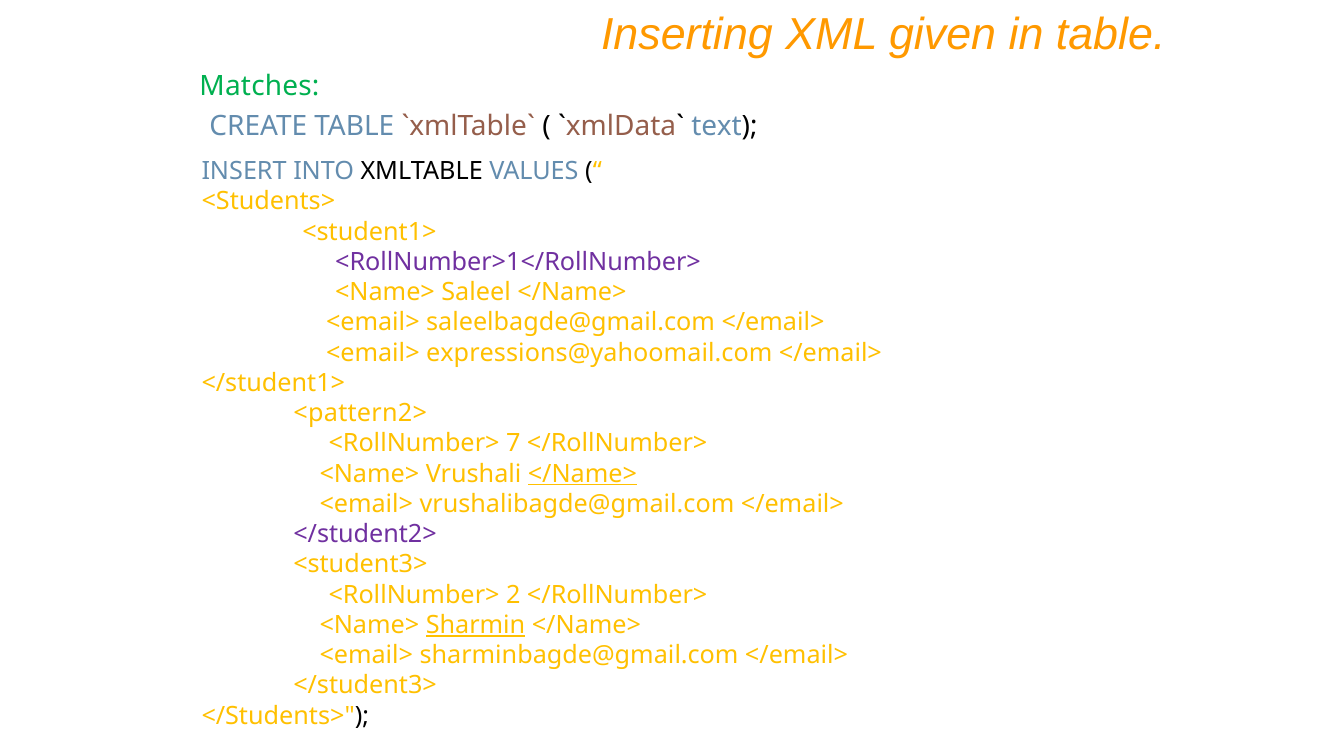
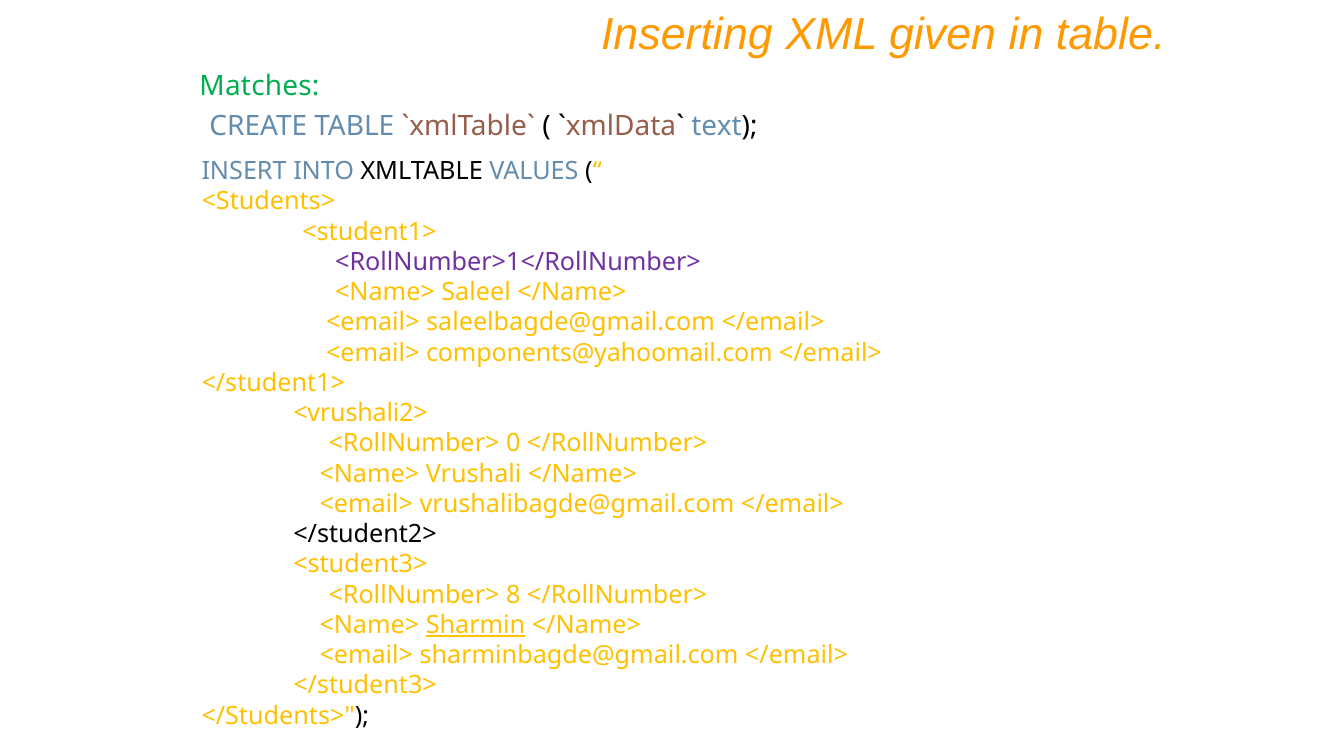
expressions@yahoomail.com: expressions@yahoomail.com -> components@yahoomail.com (599, 353)
<pattern2>: <pattern2> -> <vrushali2> (361, 413)
7: 7 -> 0 (513, 444)
</Name> underline: present -> none (582, 474)
</student2> colour: purple -> black (365, 534)
2: 2 -> 8 (513, 595)
